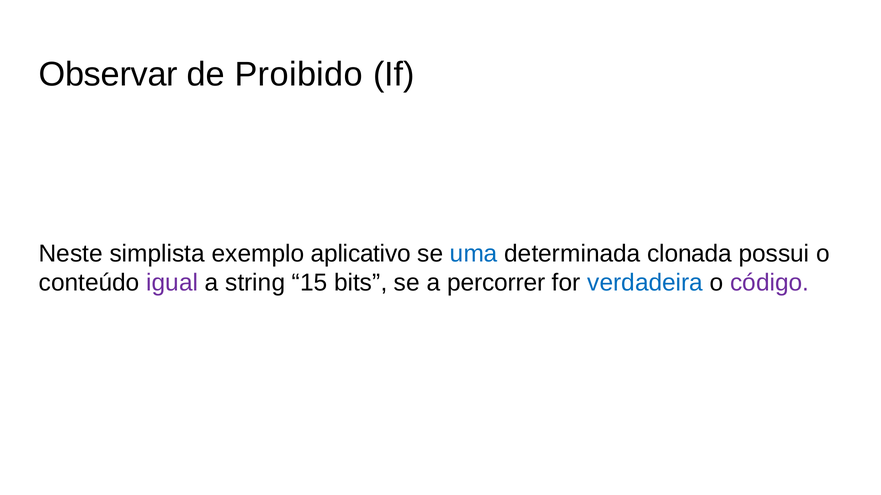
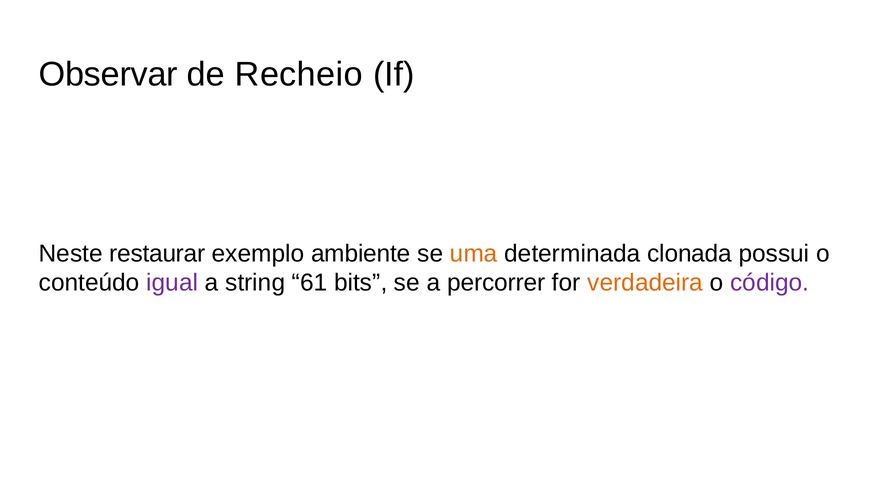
Proibido: Proibido -> Recheio (299, 75)
simplista: simplista -> restaurar (157, 254)
aplicativo: aplicativo -> ambiente (361, 254)
uma colour: blue -> orange (474, 254)
15: 15 -> 61 (310, 283)
verdadeira colour: blue -> orange (645, 283)
